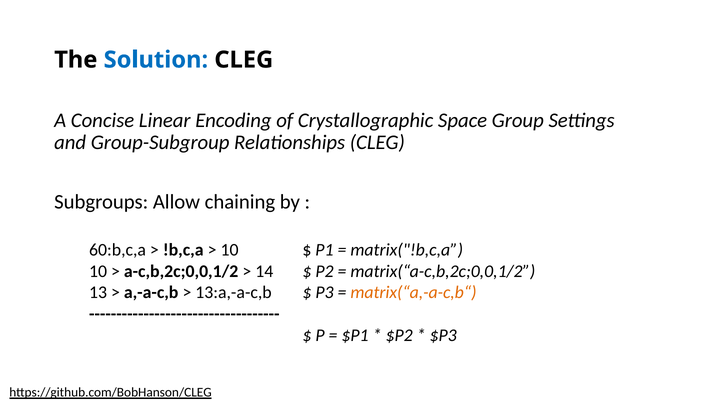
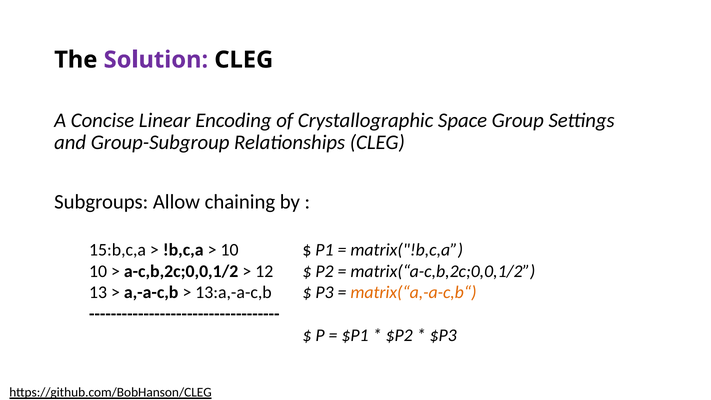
Solution colour: blue -> purple (156, 60)
60:b,c,a: 60:b,c,a -> 15:b,c,a (118, 250)
14: 14 -> 12 (264, 271)
